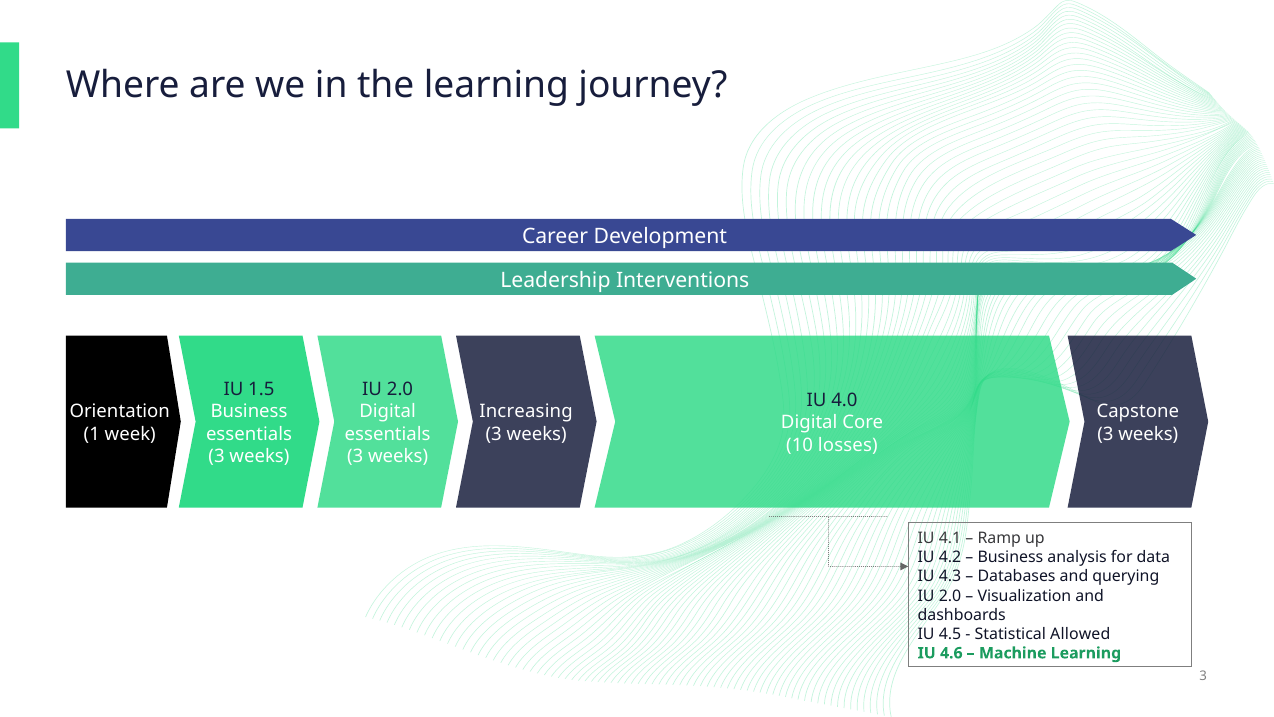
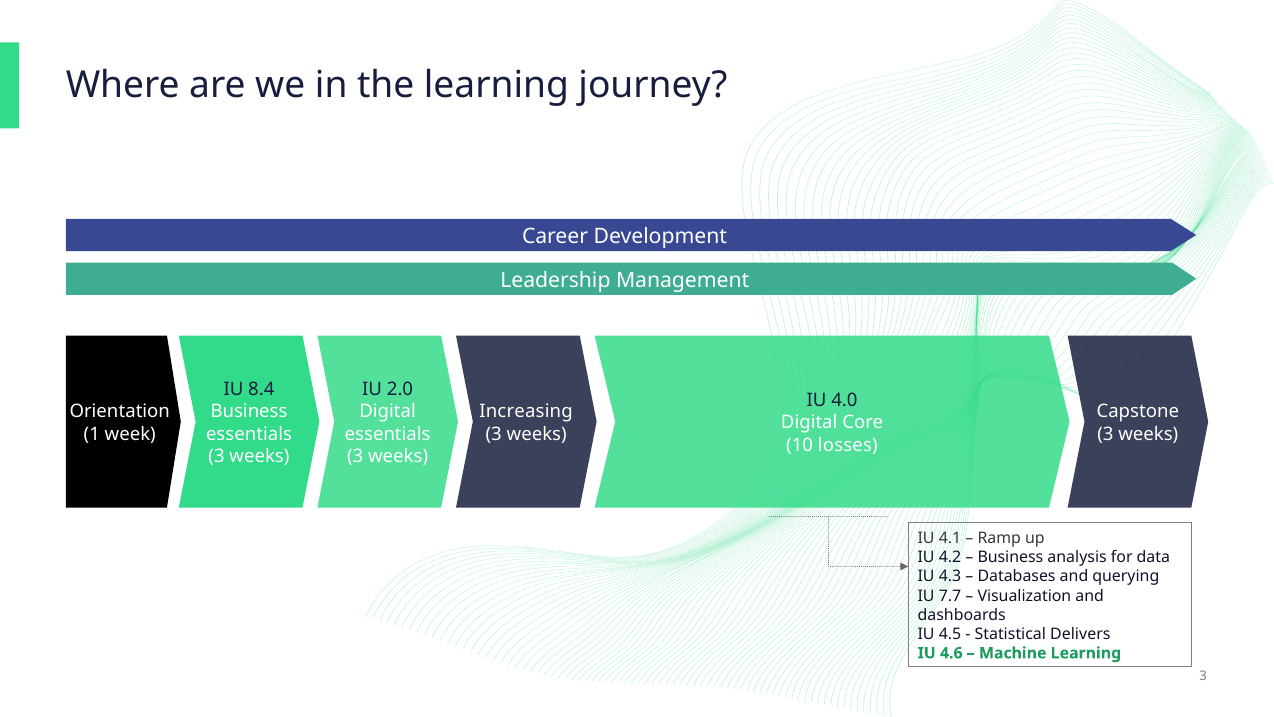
Interventions: Interventions -> Management (683, 280)
1.5: 1.5 -> 8.4 (261, 389)
2.0: 2.0 -> 7.7 (950, 595)
Allowed: Allowed -> Delivers (1080, 634)
